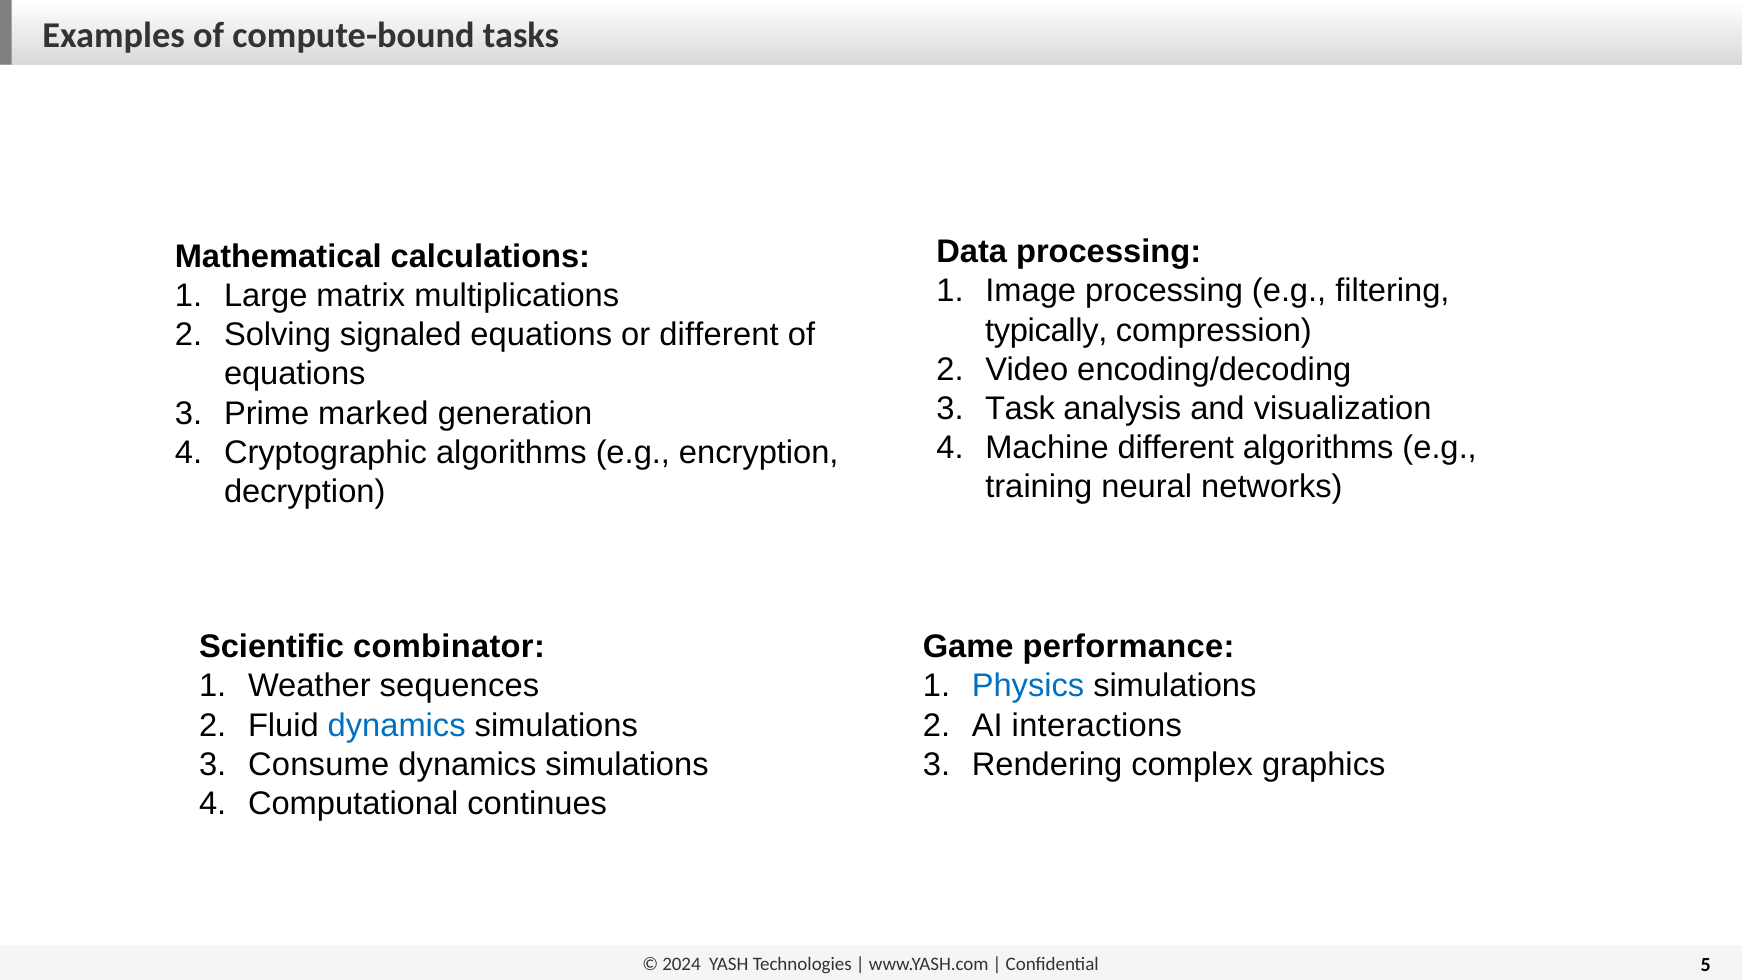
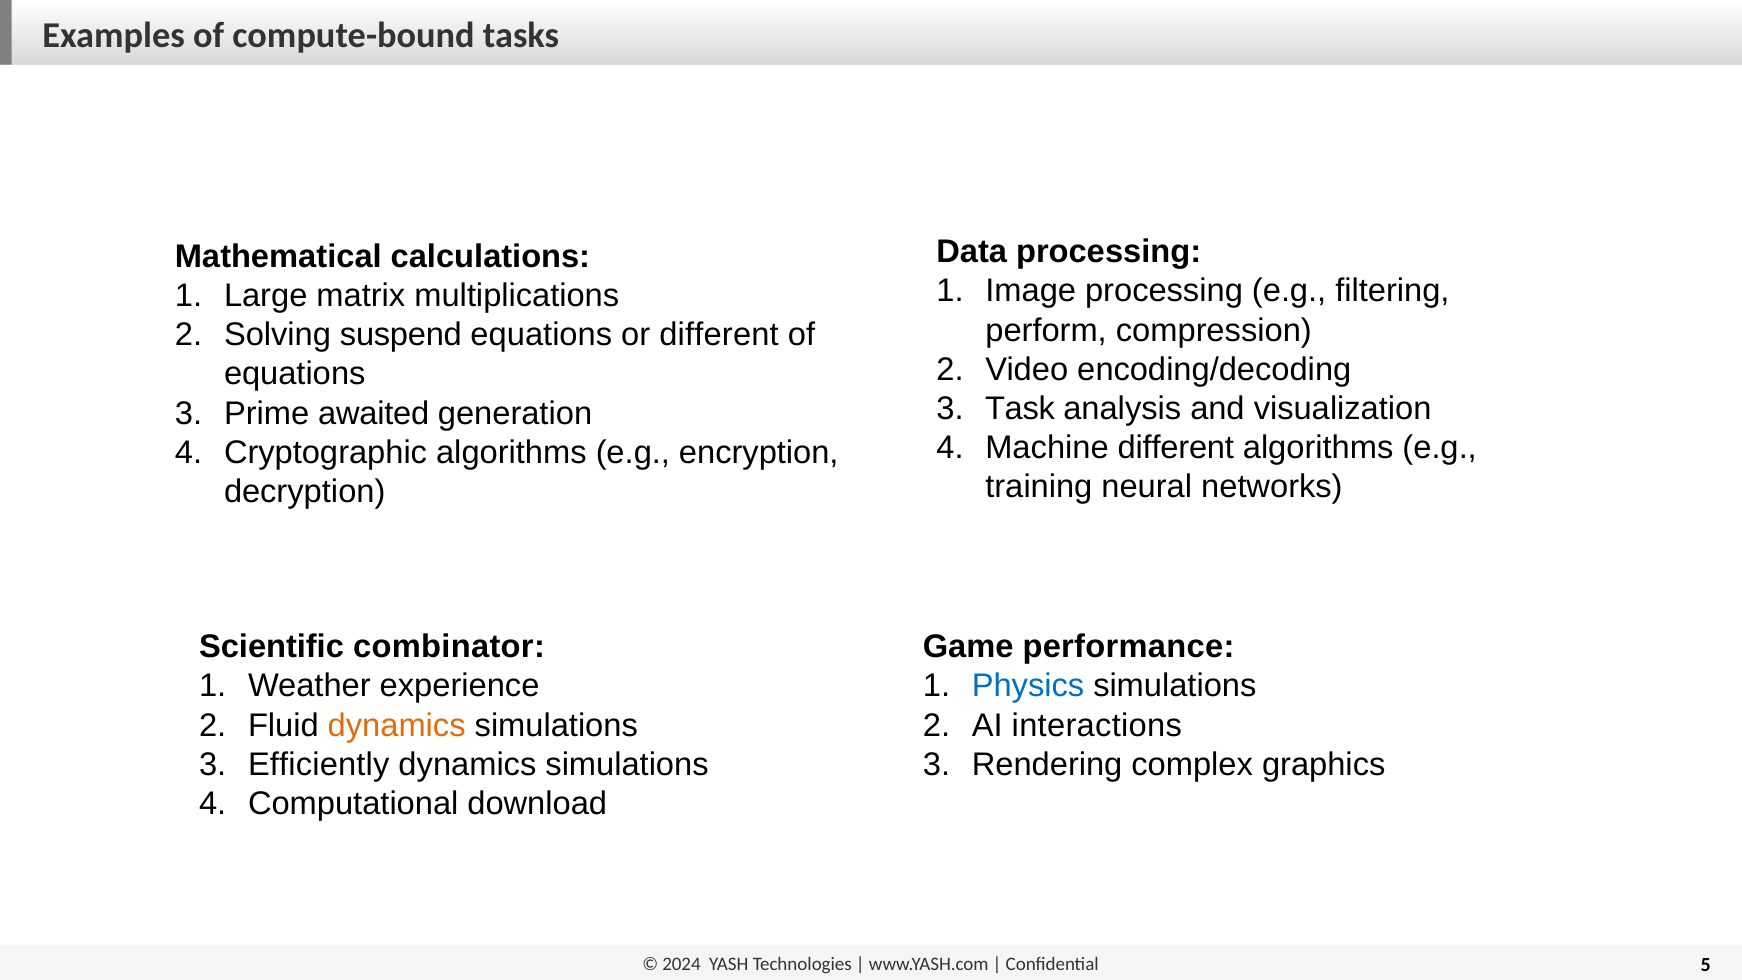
typically: typically -> perform (1046, 330)
signaled: signaled -> suspend (401, 335)
marked: marked -> awaited (374, 413)
sequences: sequences -> experience (460, 686)
dynamics colour: blue -> orange (397, 725)
Consume: Consume -> Efficiently (319, 764)
continues: continues -> download (537, 804)
